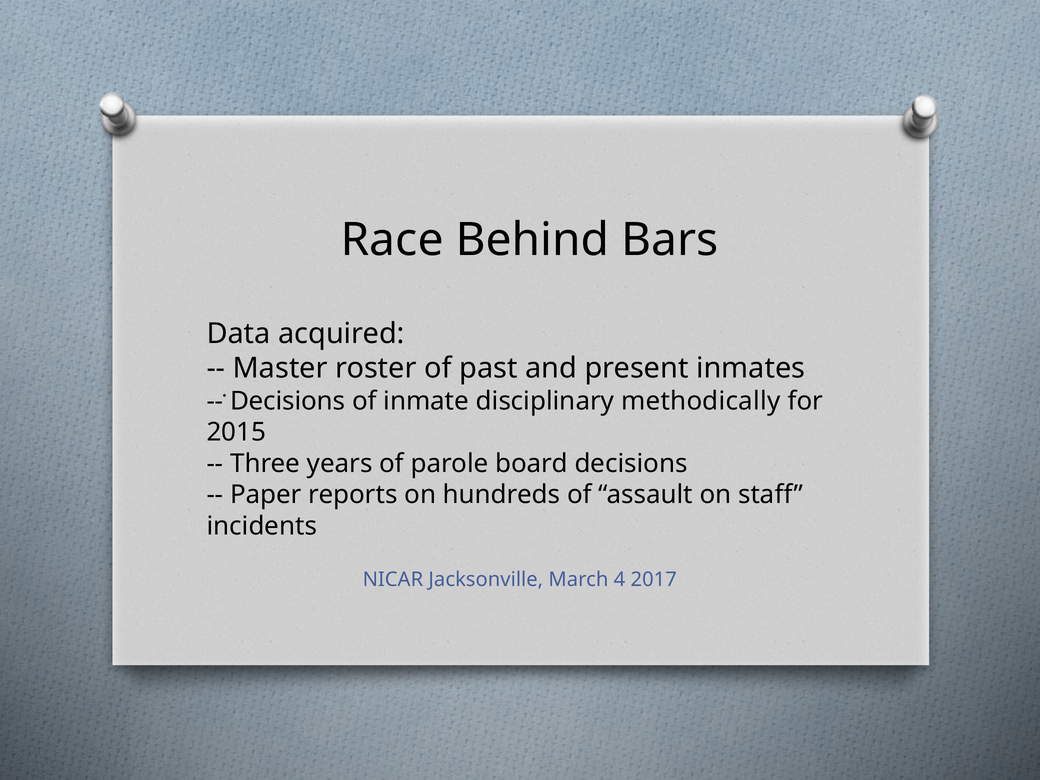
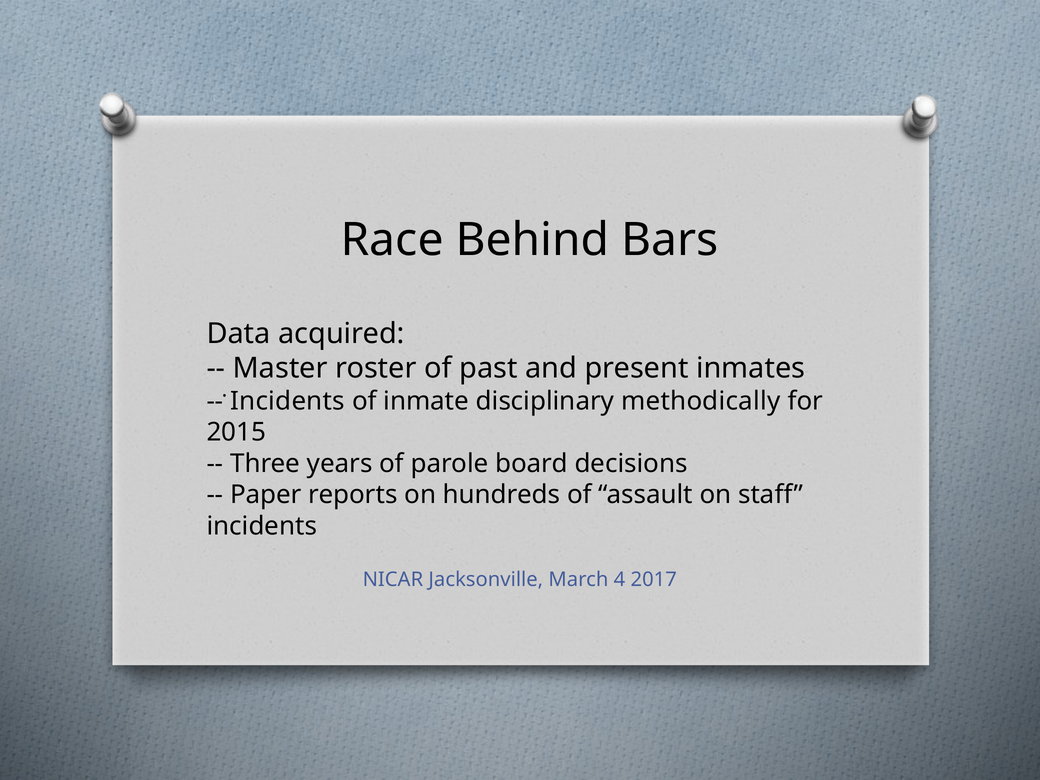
Decisions: Decisions -> Incidents (287, 401)
